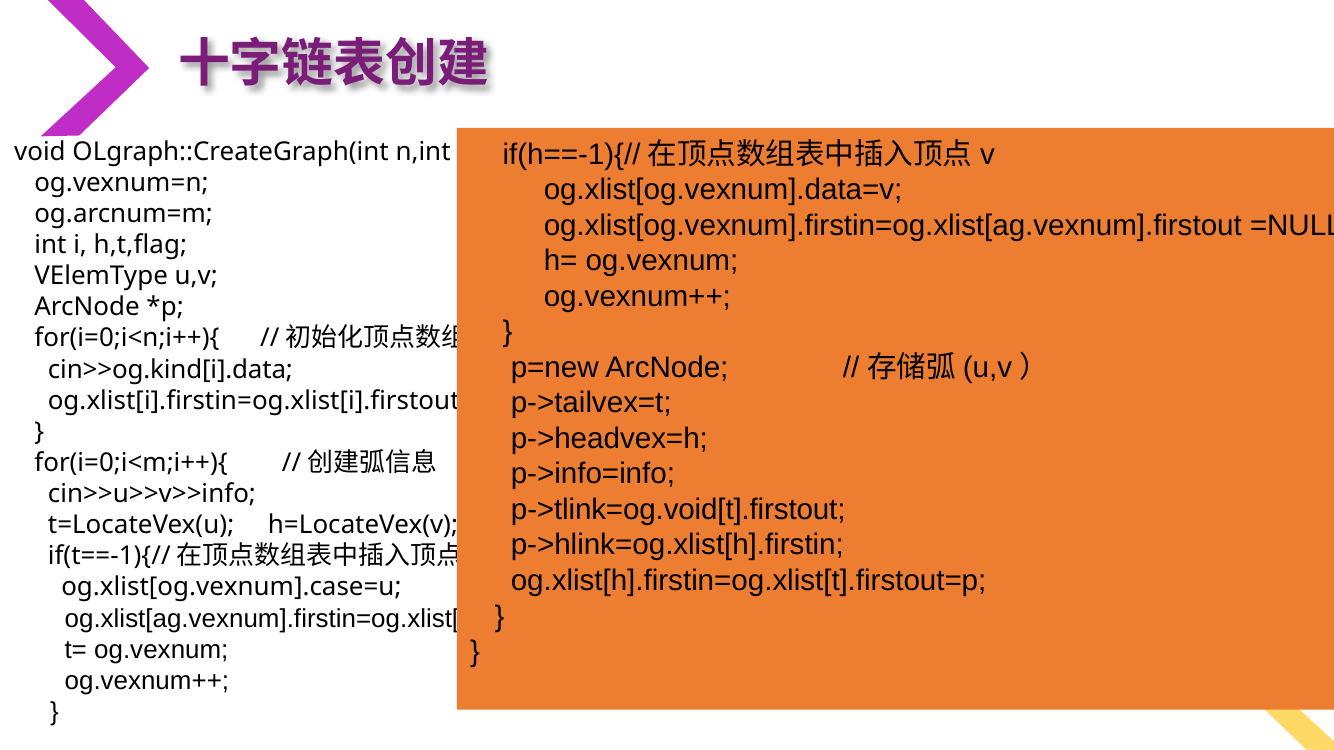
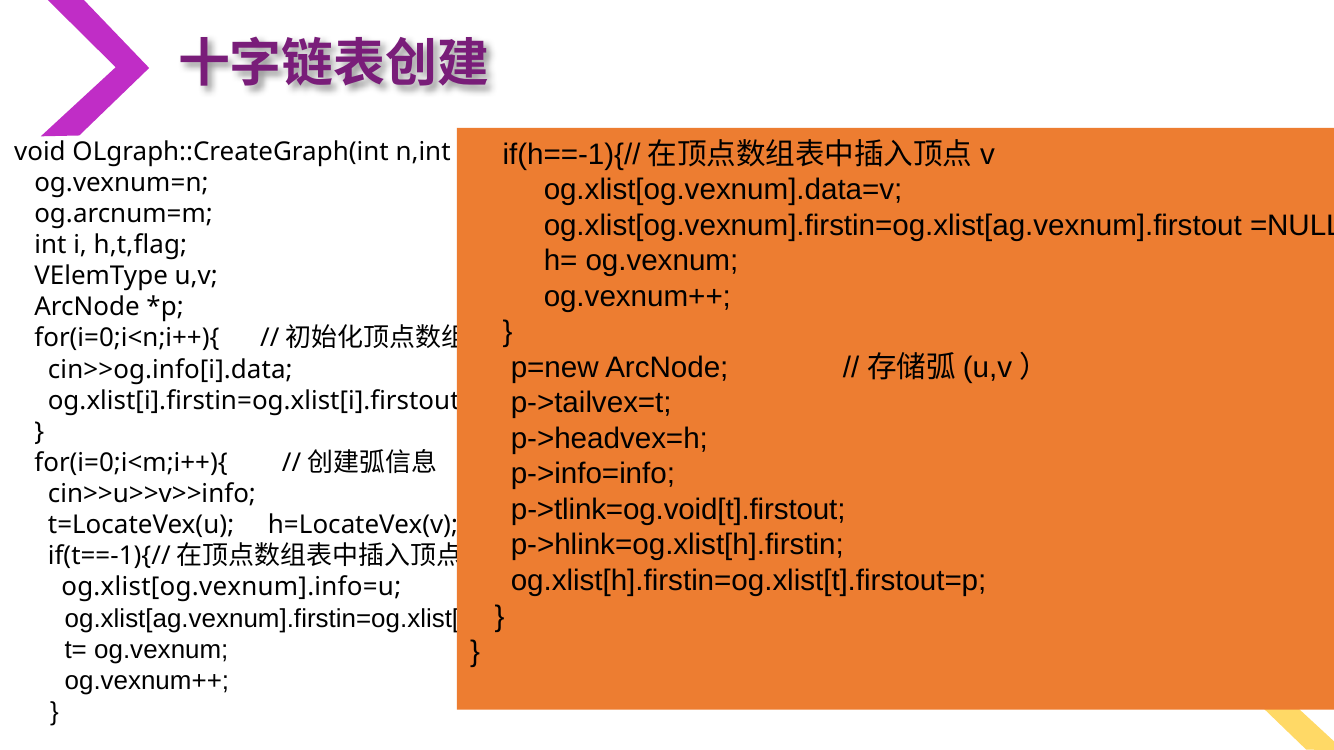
cin>>og.kind[i].data: cin>>og.kind[i].data -> cin>>og.info[i].data (170, 370)
og.xlist[og.vexnum].case=u: og.xlist[og.vexnum].case=u -> og.xlist[og.vexnum].info=u (231, 588)
